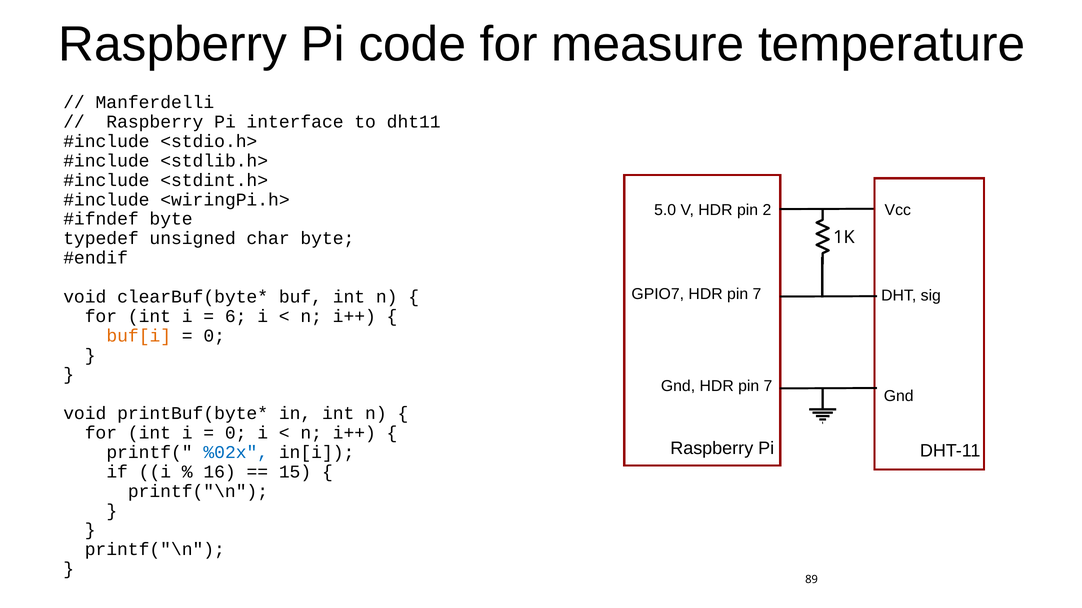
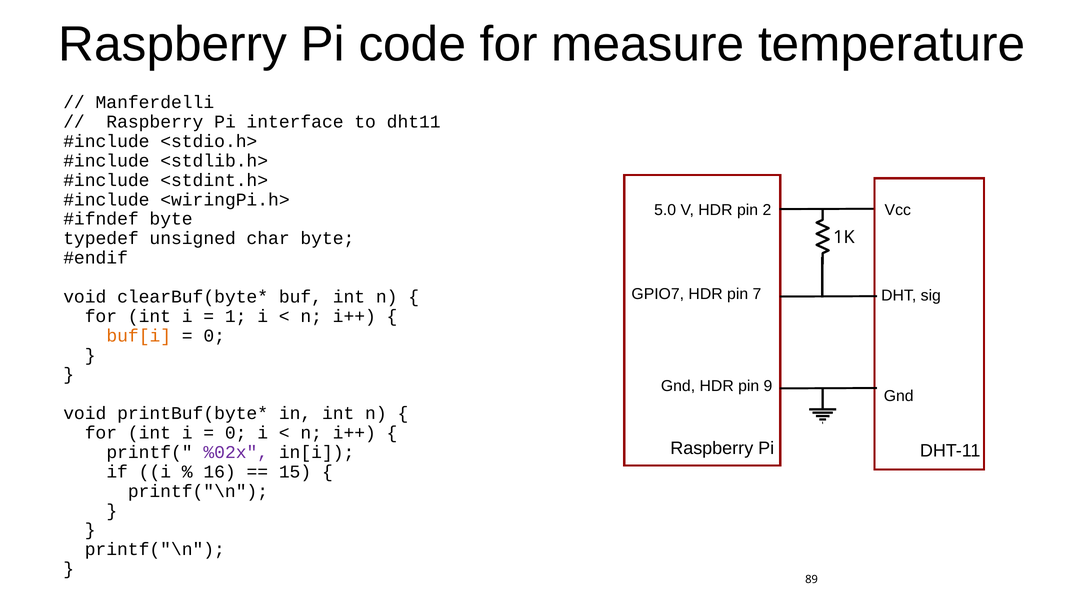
6: 6 -> 1 (236, 317)
7: 7 -> 9 (768, 387)
%02x colour: blue -> purple (236, 453)
